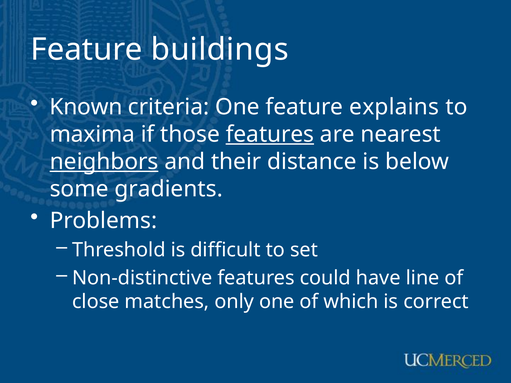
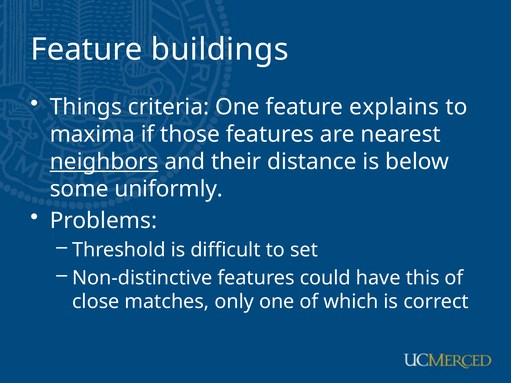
Known: Known -> Things (86, 107)
features underline: present -> none (270, 134)
gradients: gradients -> uniformly (169, 189)
line: line -> this (423, 278)
